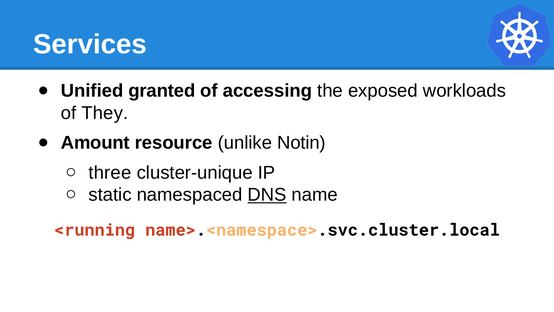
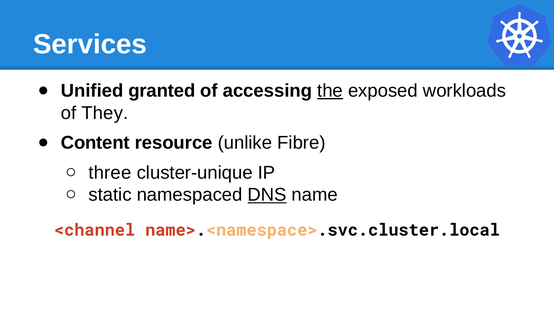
the underline: none -> present (330, 91)
Amount: Amount -> Content (95, 143)
Notin: Notin -> Fibre (301, 143)
<running: <running -> <channel (95, 230)
